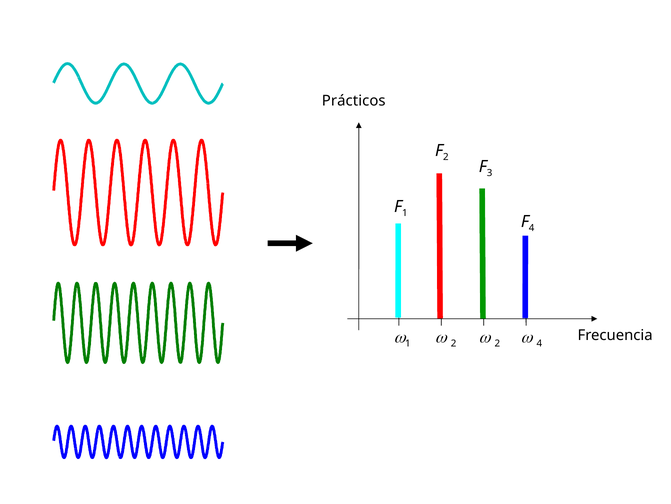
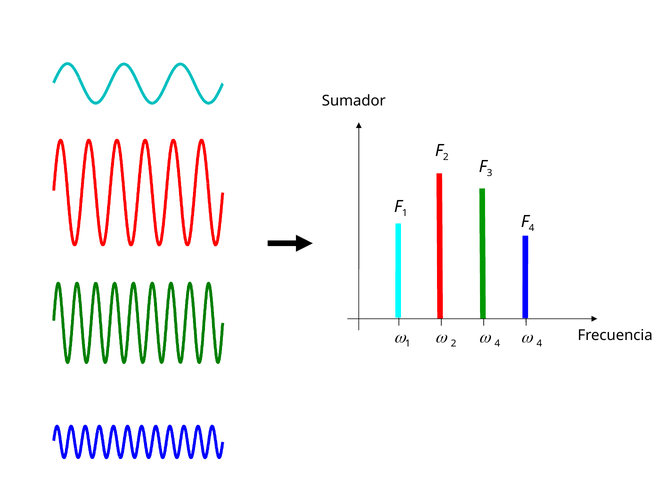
Prácticos: Prácticos -> Sumador (354, 101)
2: 2 -> 4 (497, 343)
